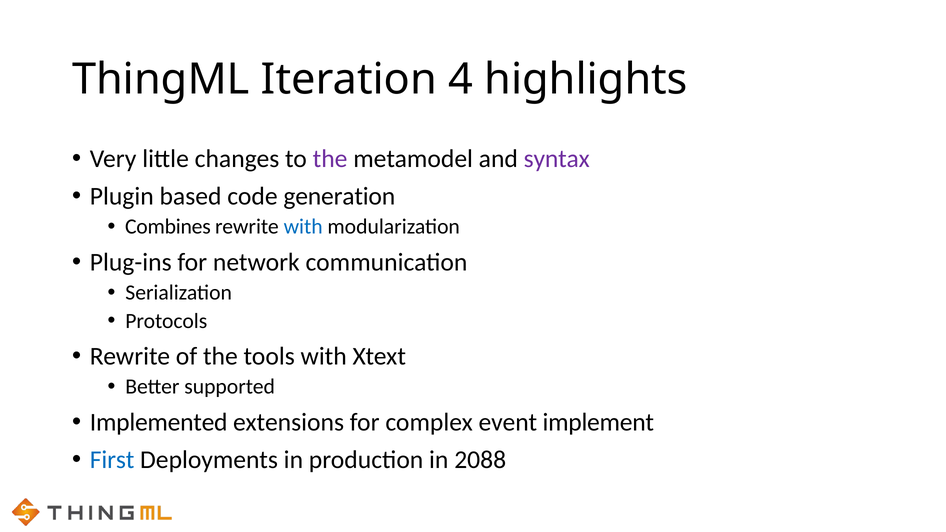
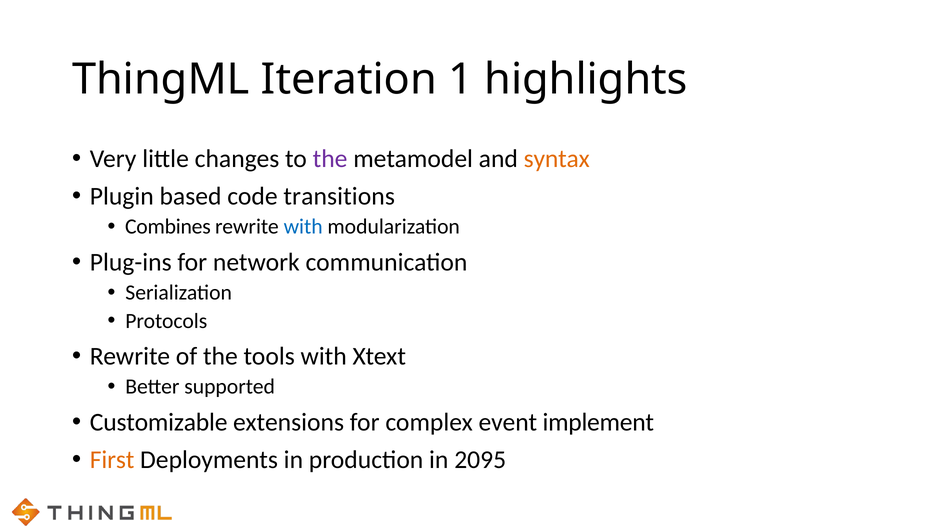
4: 4 -> 1 (461, 79)
syntax colour: purple -> orange (557, 159)
generation: generation -> transitions (339, 196)
Implemented: Implemented -> Customizable (159, 422)
First colour: blue -> orange (112, 460)
2088: 2088 -> 2095 (480, 460)
